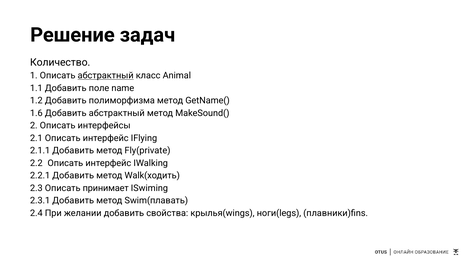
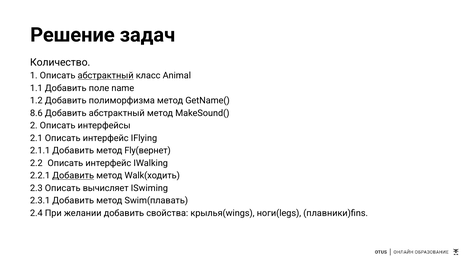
1.6: 1.6 -> 8.6 (36, 113)
Fly(private: Fly(private -> Fly(вернет (148, 151)
Добавить underline: none -> present (73, 176)
принимает: принимает -> вычисляет (106, 188)
